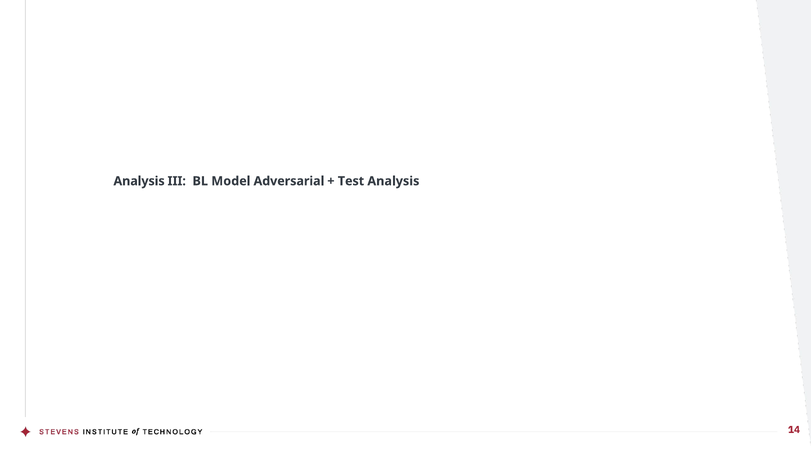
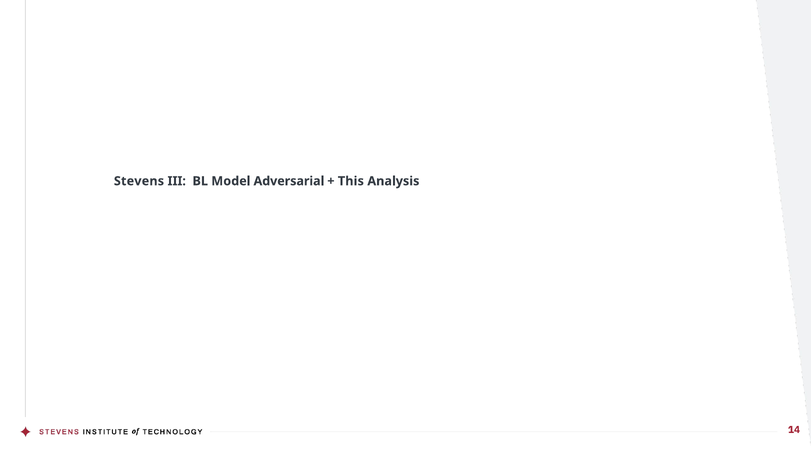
Analysis: Analysis -> Stevens (139, 181)
Test: Test -> This (351, 181)
